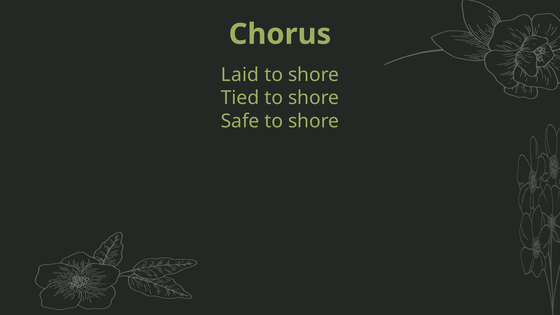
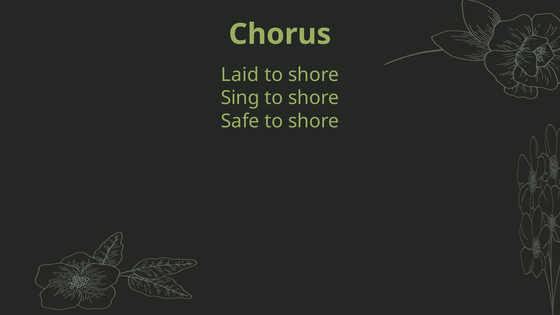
Tied: Tied -> Sing (240, 98)
